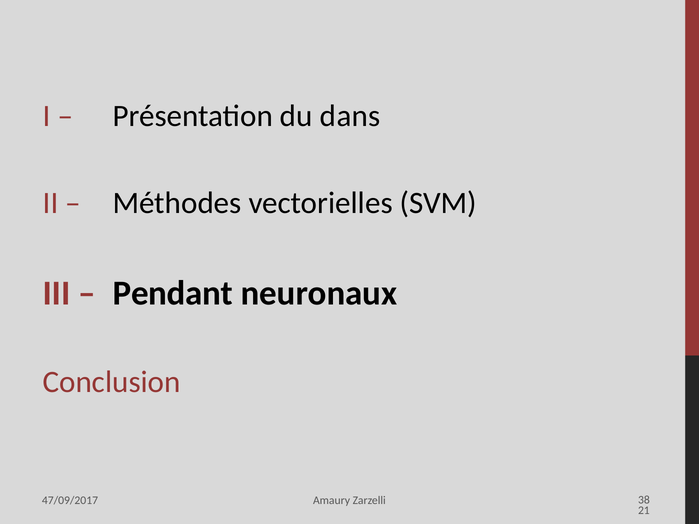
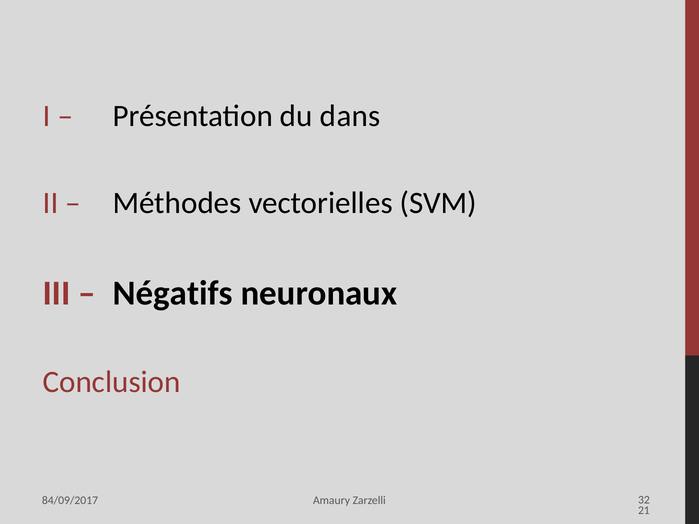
Pendant: Pendant -> Négatifs (173, 293)
38: 38 -> 32 (644, 500)
47/09/2017: 47/09/2017 -> 84/09/2017 (70, 501)
